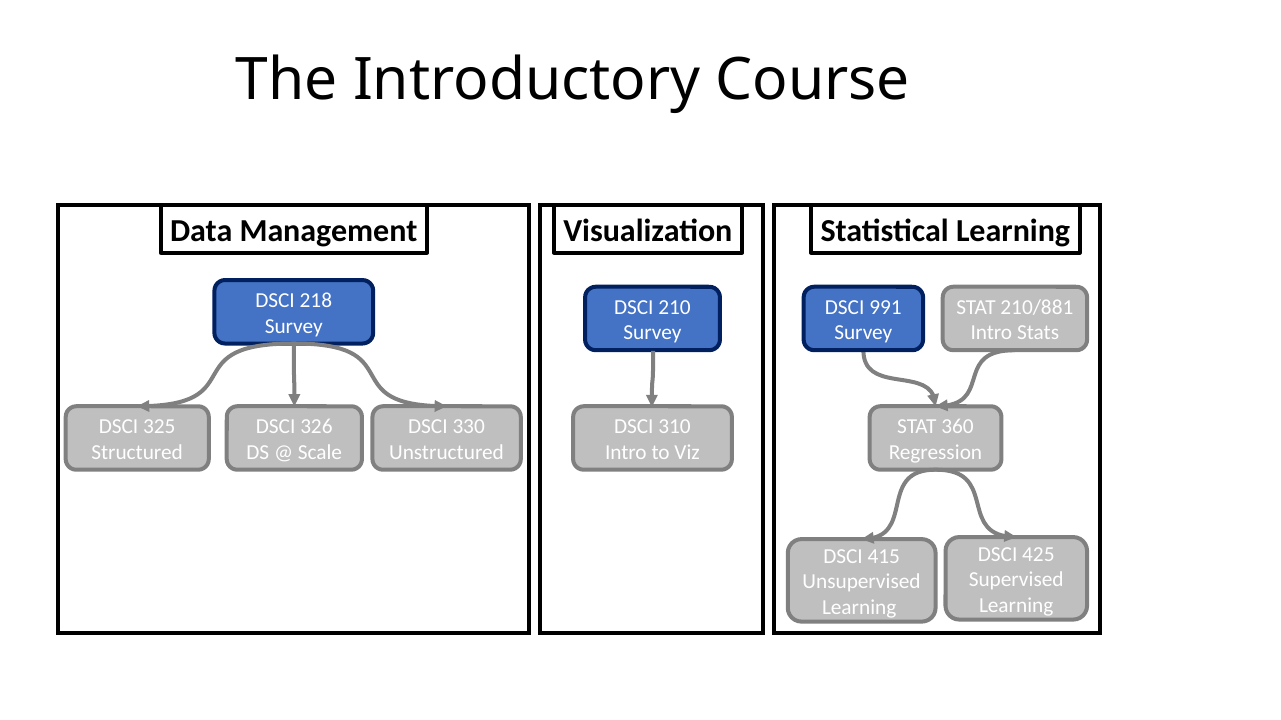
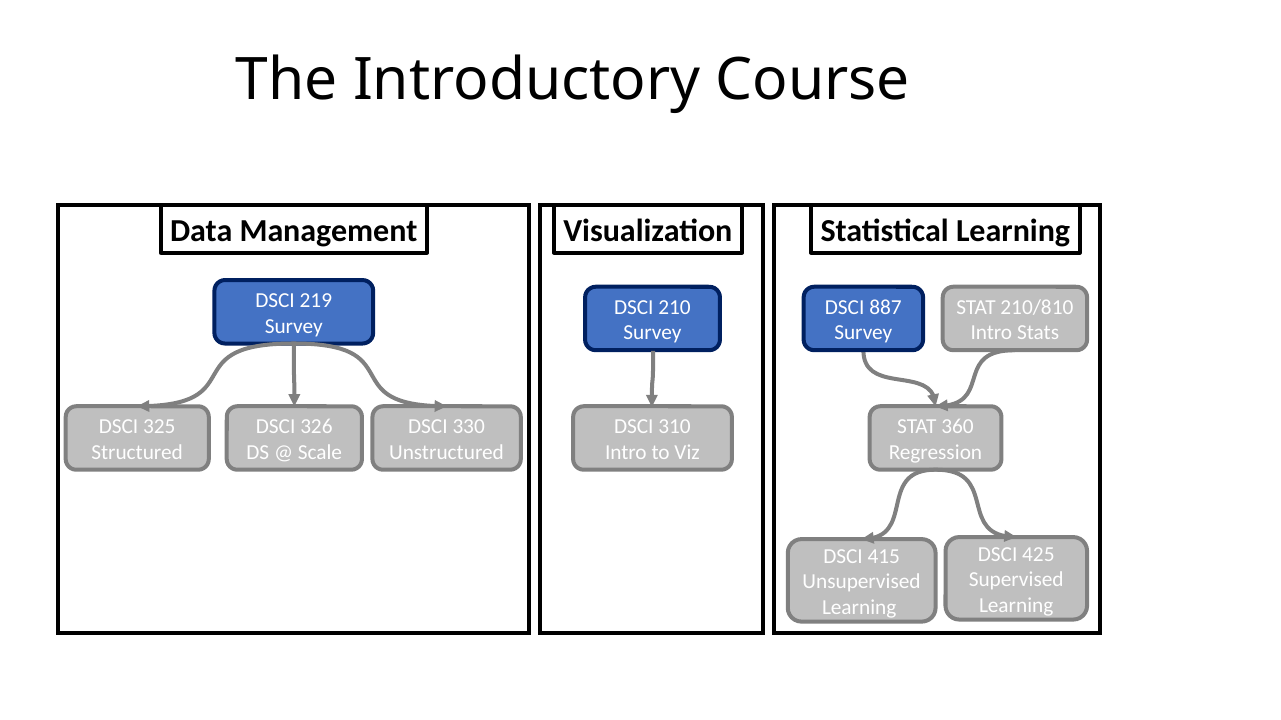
218: 218 -> 219 (316, 301)
991: 991 -> 887 (885, 307)
210/881: 210/881 -> 210/810 (1037, 307)
